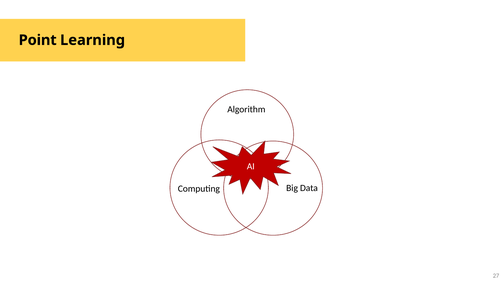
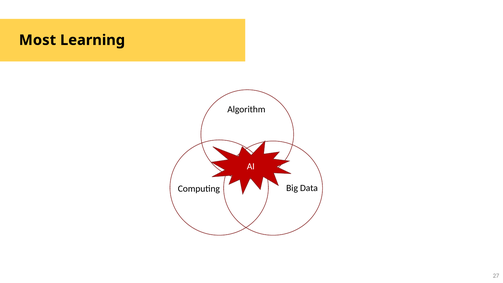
Point: Point -> Most (38, 40)
